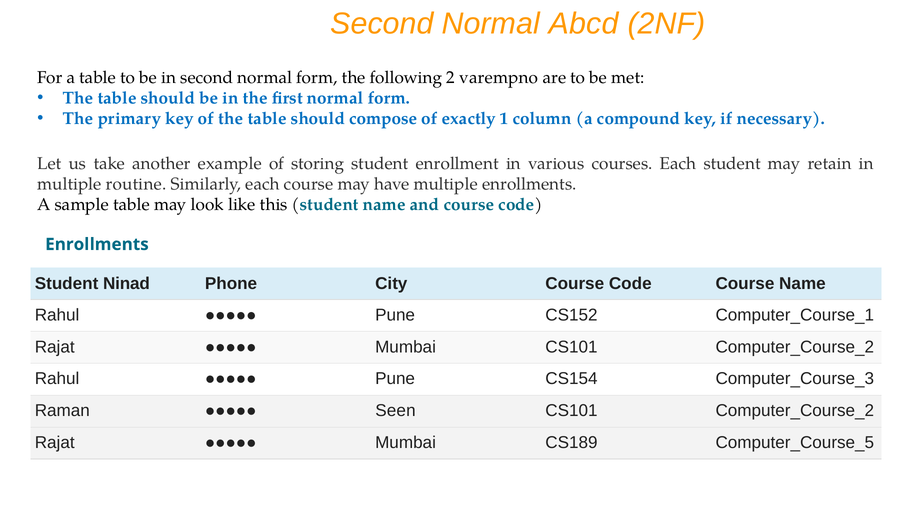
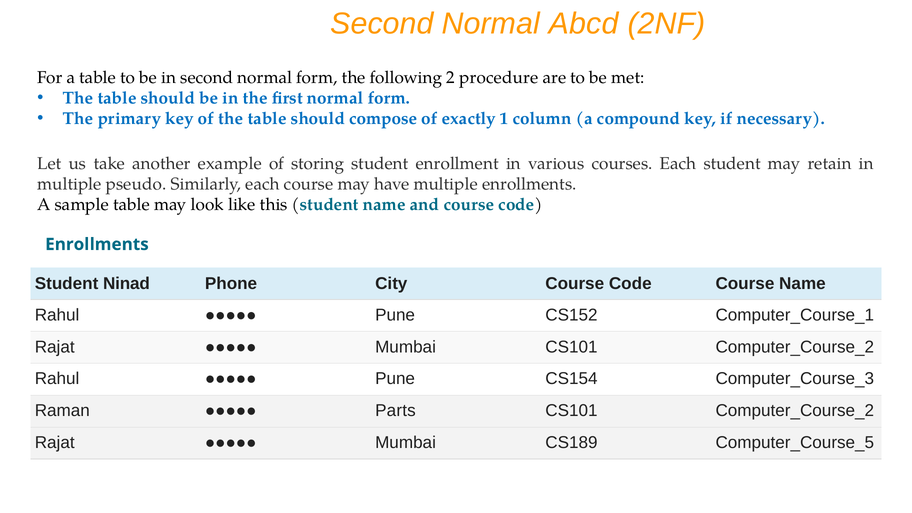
varempno: varempno -> procedure (499, 77)
routine: routine -> pseudo (136, 184)
Seen: Seen -> Parts (395, 411)
